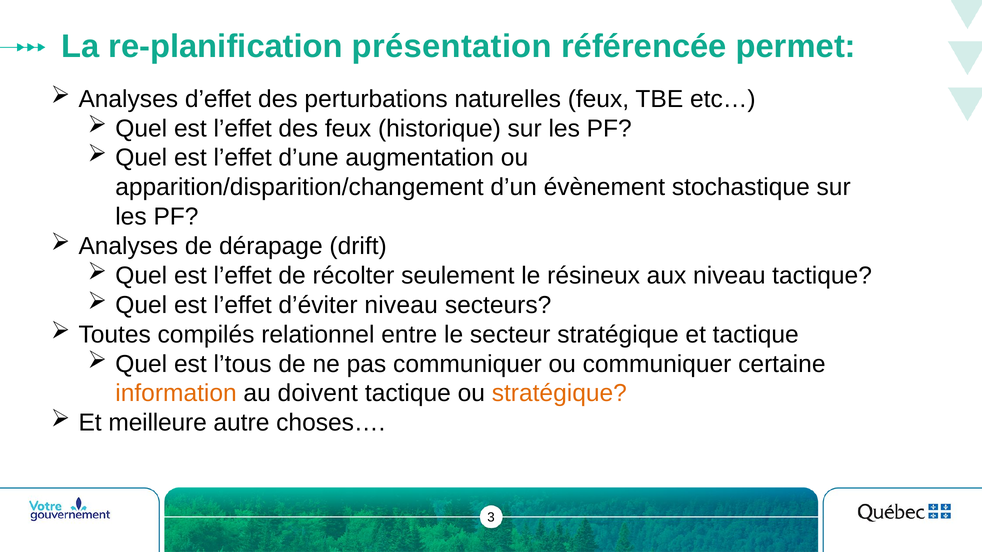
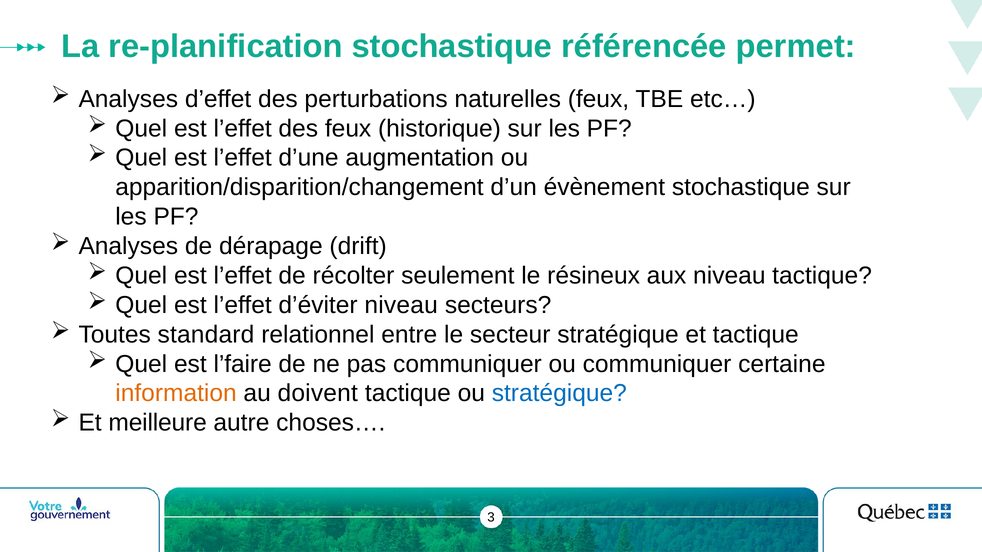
re-planification présentation: présentation -> stochastique (452, 46)
compilés: compilés -> standard (206, 335)
l’tous: l’tous -> l’faire (243, 364)
stratégique colour: orange -> blue (559, 394)
